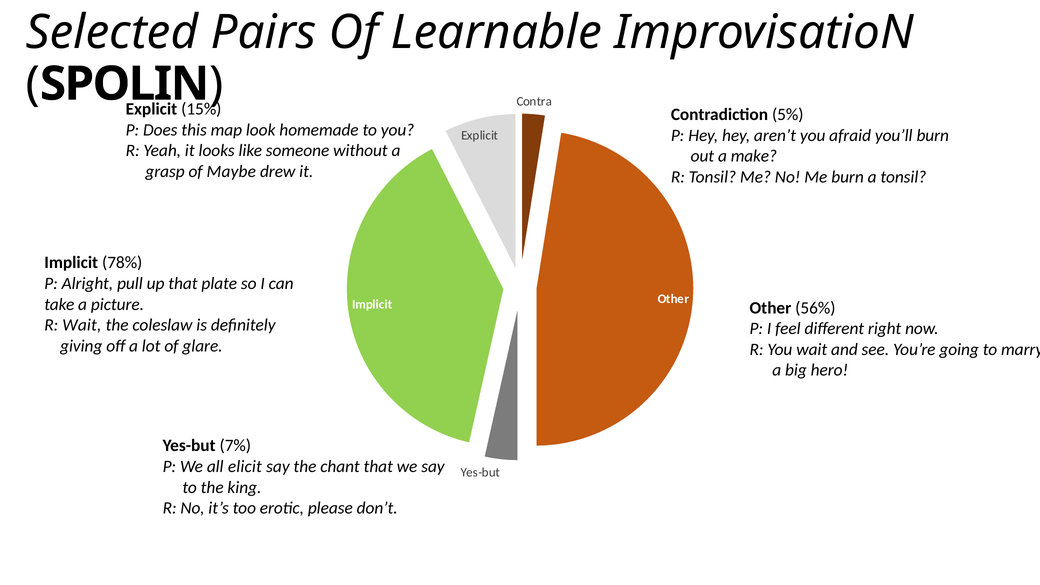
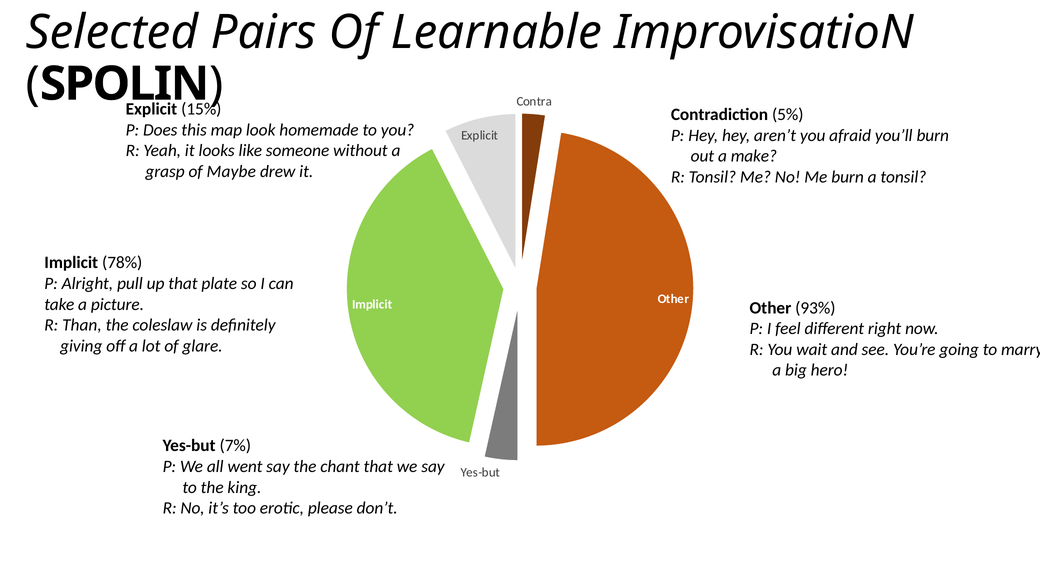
56%: 56% -> 93% (815, 308)
R Wait: Wait -> Than (82, 325)
elicit: elicit -> went (245, 467)
